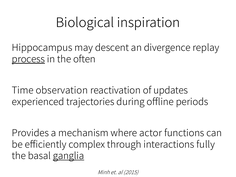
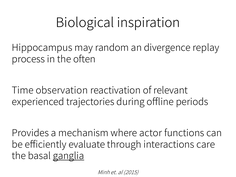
descent: descent -> random (112, 48)
process underline: present -> none (28, 59)
updates: updates -> relevant (171, 90)
complex: complex -> evaluate (87, 145)
fully: fully -> care (206, 145)
